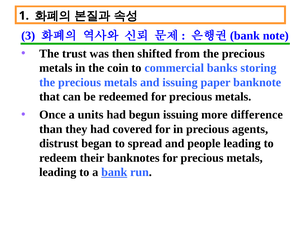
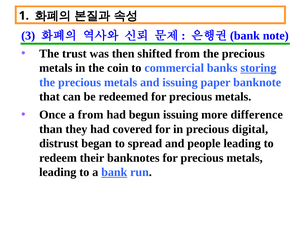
storing underline: none -> present (258, 68)
a units: units -> from (91, 115)
agents: agents -> digital (250, 129)
